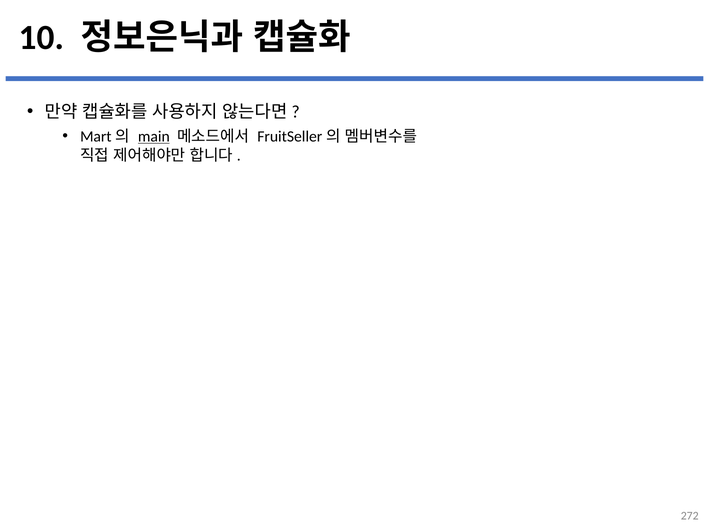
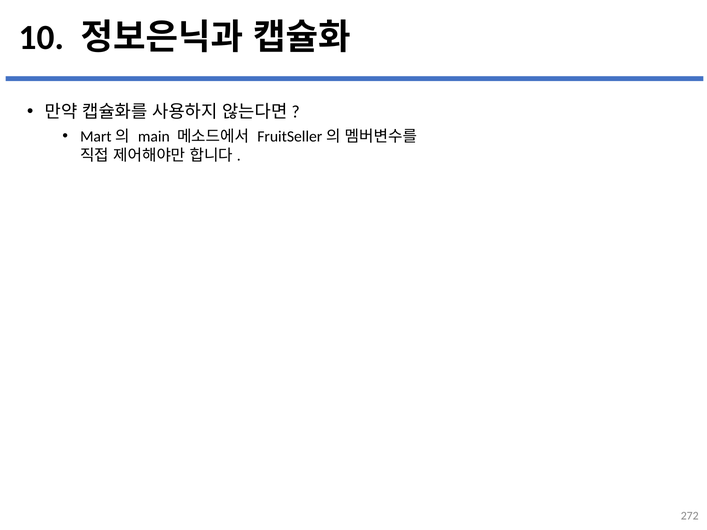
main underline: present -> none (154, 137)
